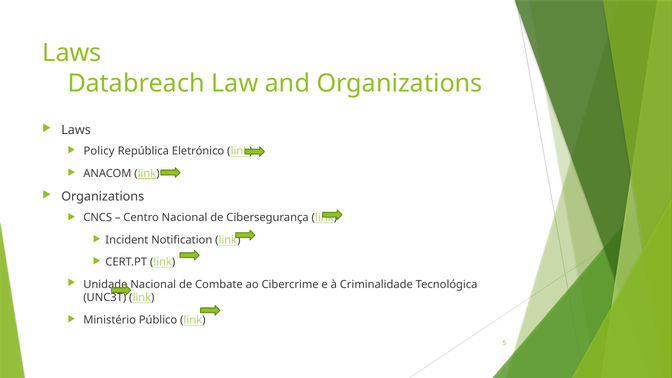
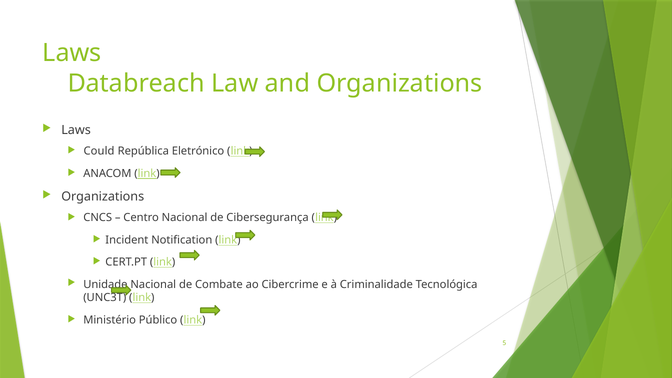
Policy: Policy -> Could (99, 151)
